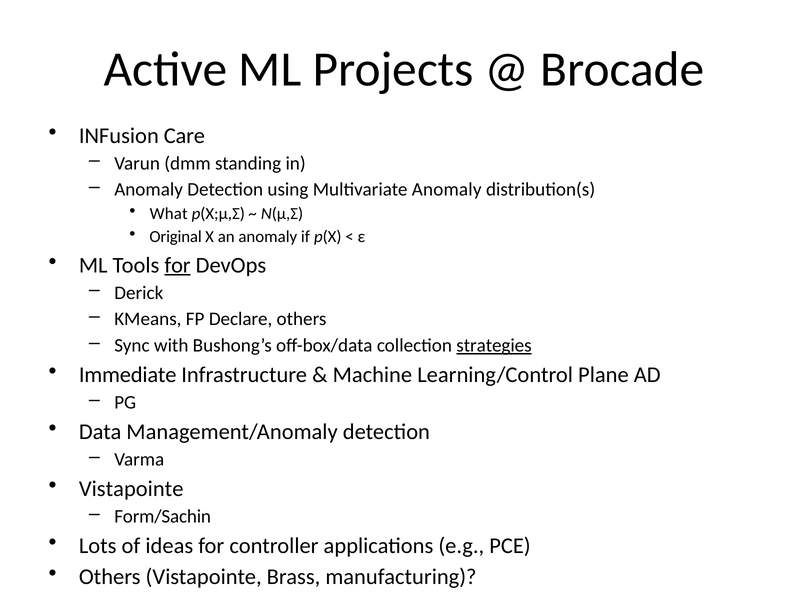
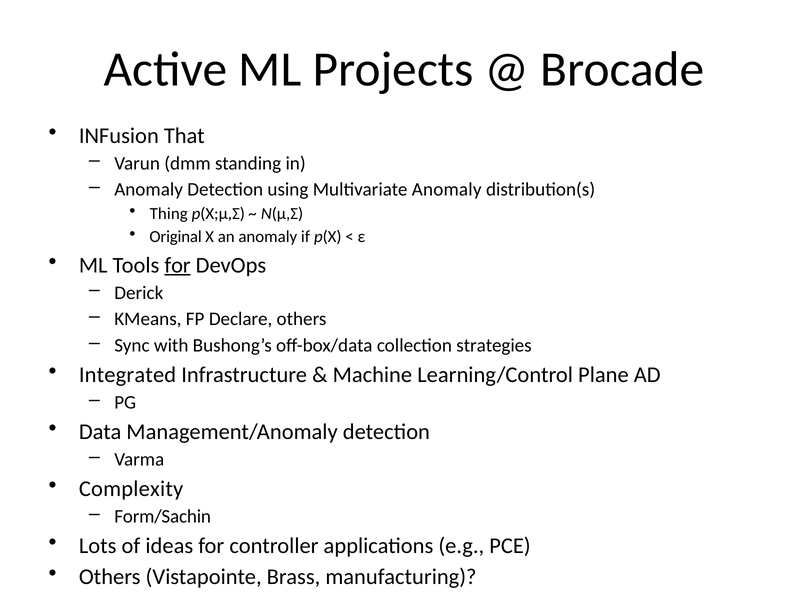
Care: Care -> That (184, 136)
What: What -> Thing (169, 214)
strategies underline: present -> none (494, 345)
Immediate: Immediate -> Integrated (128, 375)
Vistapointe: Vistapointe -> Complexity (131, 489)
